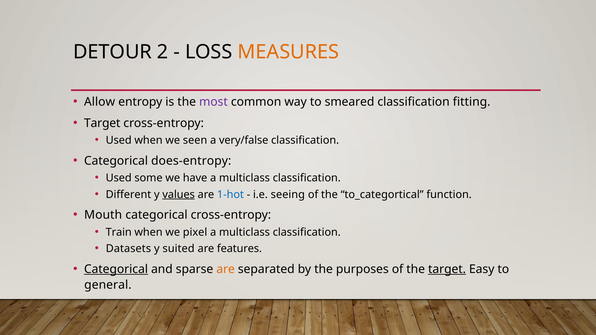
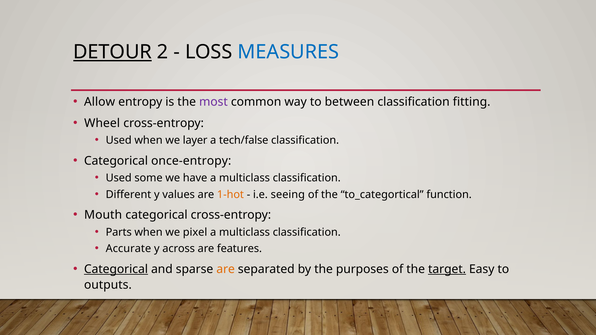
DETOUR underline: none -> present (113, 52)
MEASURES colour: orange -> blue (288, 52)
smeared: smeared -> between (349, 102)
Target: Target -> Wheel (102, 123)
seen: seen -> layer (195, 140)
very/false: very/false -> tech/false (244, 140)
does-entropy: does-entropy -> once-entropy (191, 161)
values underline: present -> none (179, 195)
1-hot colour: blue -> orange (230, 195)
Train: Train -> Parts (119, 232)
Datasets: Datasets -> Accurate (128, 249)
suited: suited -> across (179, 249)
general: general -> outputs (108, 285)
